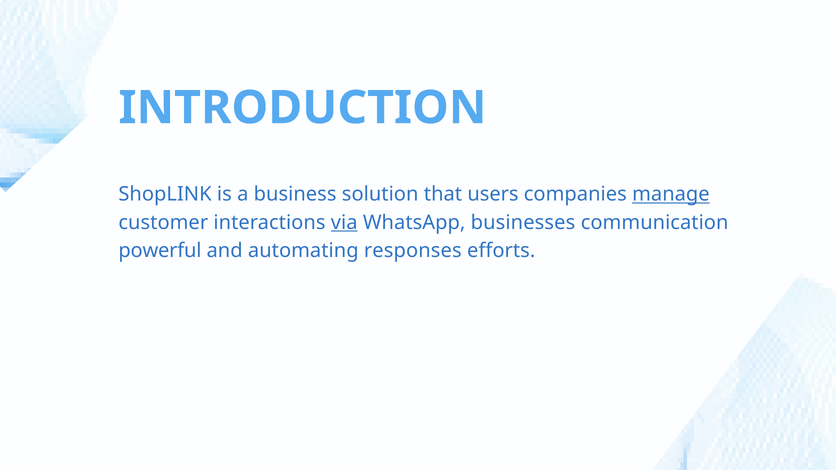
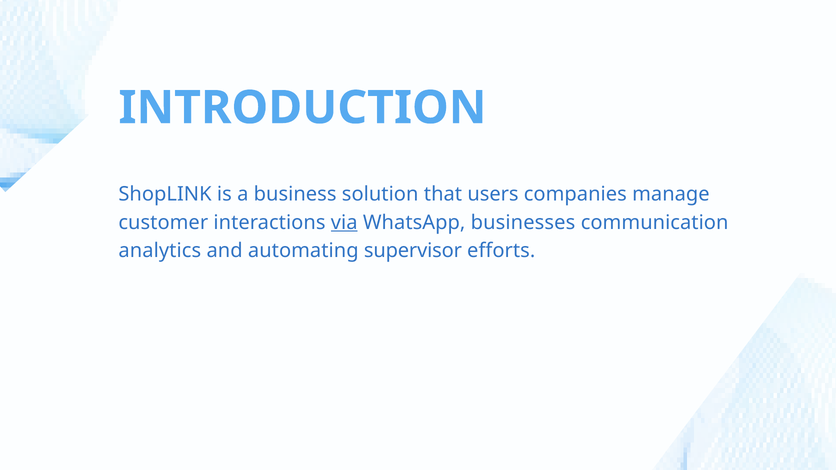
manage underline: present -> none (671, 194)
powerful: powerful -> analytics (160, 251)
responses: responses -> supervisor (413, 251)
